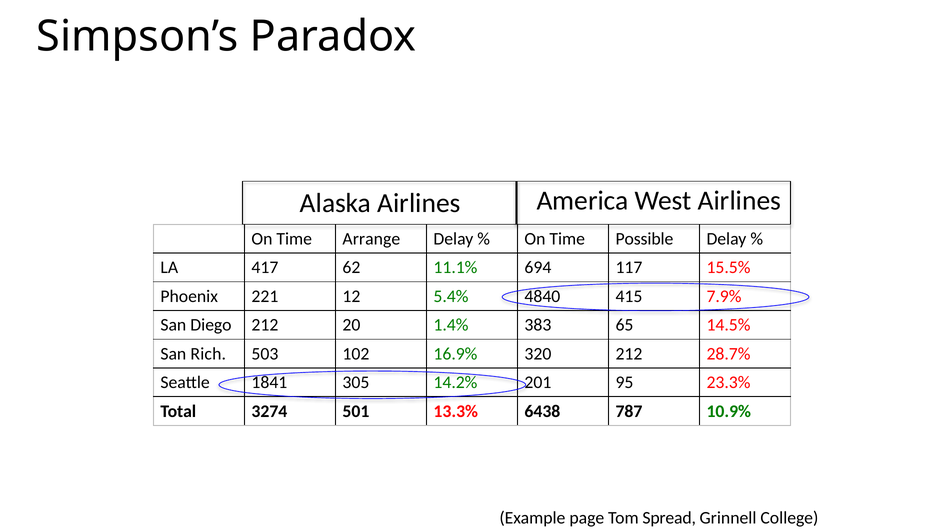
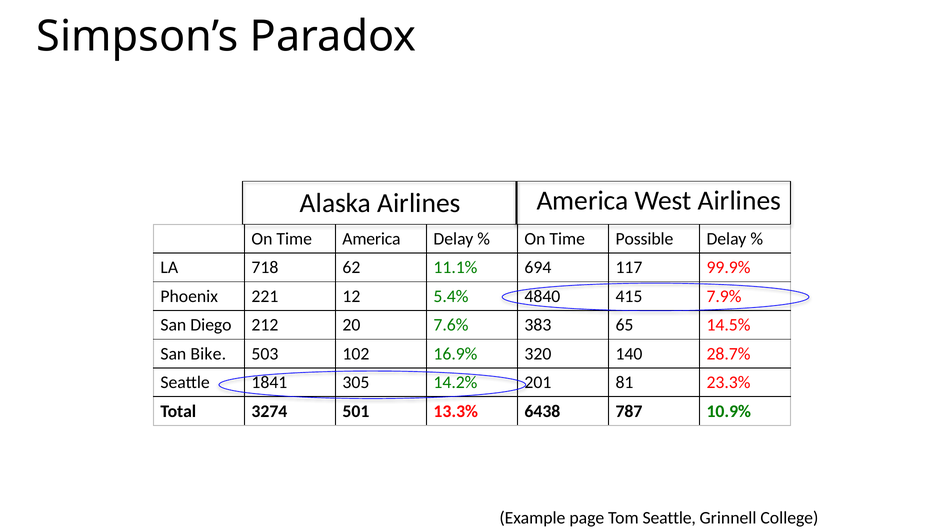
Time Arrange: Arrange -> America (371, 239)
417: 417 -> 718 (265, 268)
15.5%: 15.5% -> 99.9% (728, 268)
1.4%: 1.4% -> 7.6% (451, 325)
Rich: Rich -> Bike (208, 354)
320 212: 212 -> 140 (629, 354)
95: 95 -> 81 (624, 382)
Tom Spread: Spread -> Seattle (669, 518)
